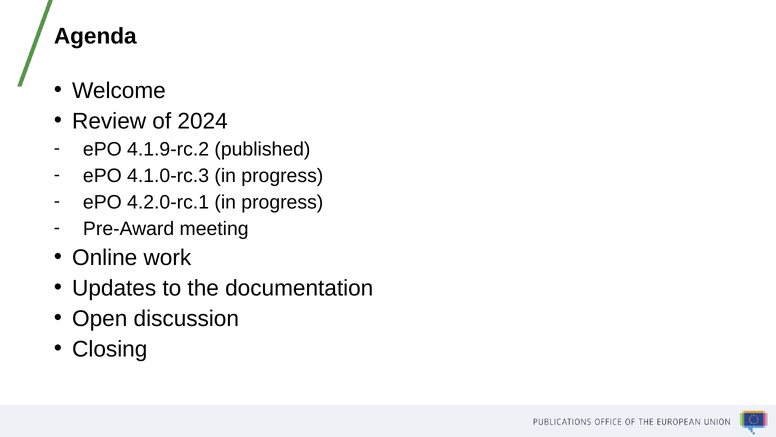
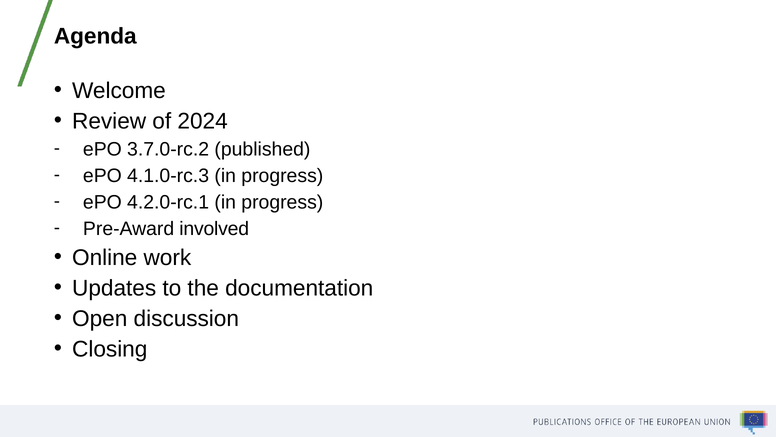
4.1.9-rc.2: 4.1.9-rc.2 -> 3.7.0-rc.2 (168, 149)
meeting: meeting -> involved (214, 229)
